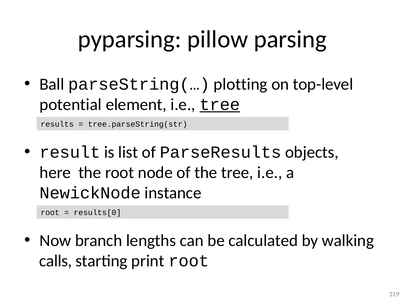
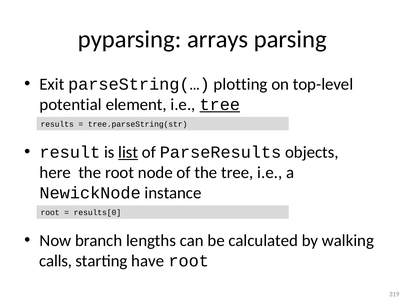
pillow: pillow -> arrays (218, 39)
Ball: Ball -> Exit (52, 84)
list underline: none -> present (128, 152)
print: print -> have (148, 261)
